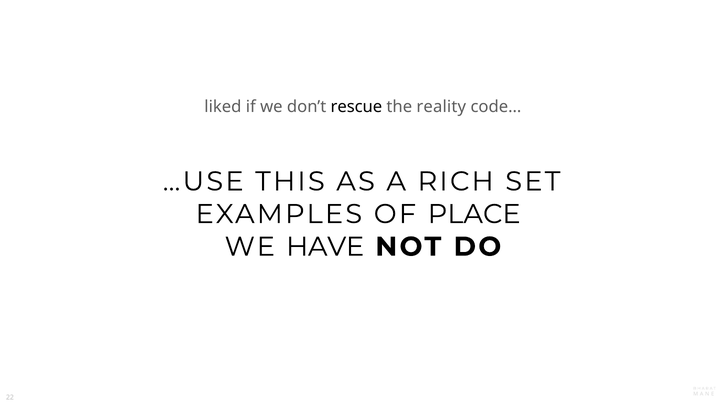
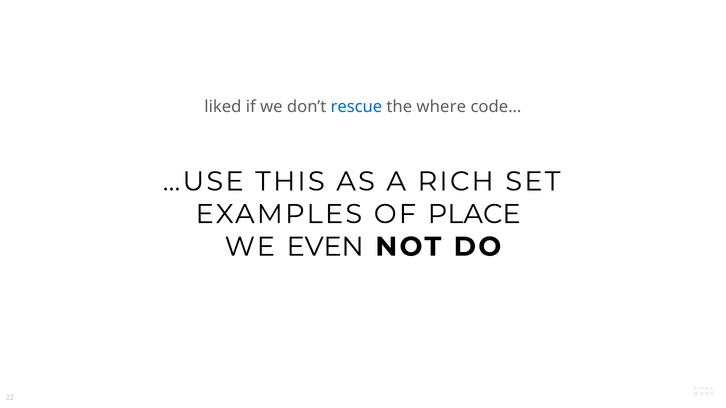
rescue colour: black -> blue (356, 107)
reality: reality -> where (441, 107)
HAVE: HAVE -> EVEN (325, 247)
